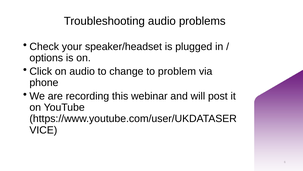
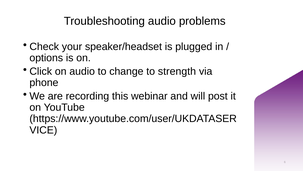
problem: problem -> strength (177, 71)
